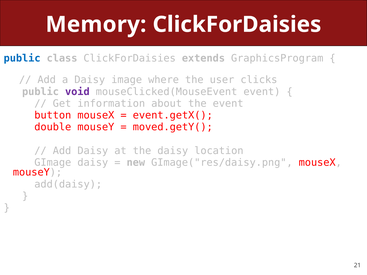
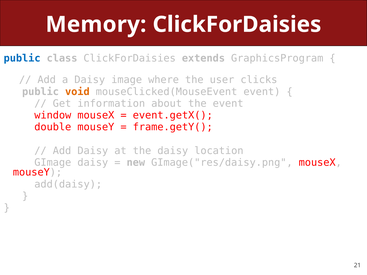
void colour: purple -> orange (77, 92)
button: button -> window (53, 115)
moved.getY(: moved.getY( -> frame.getY( (173, 127)
